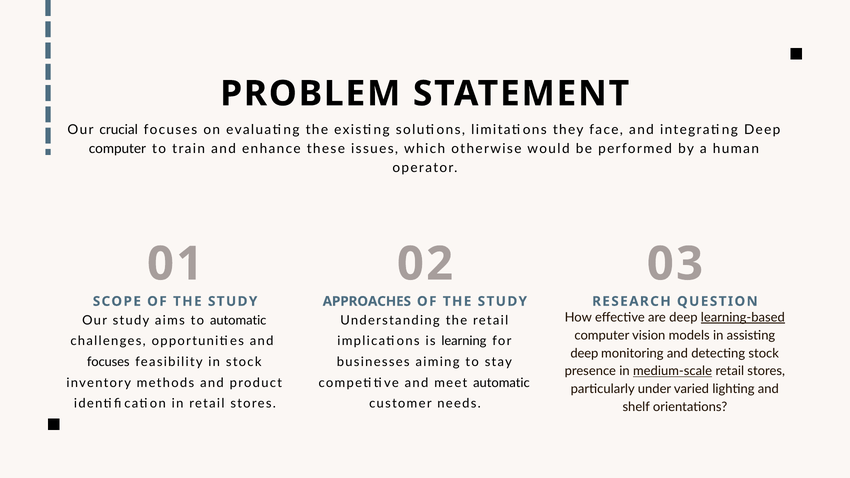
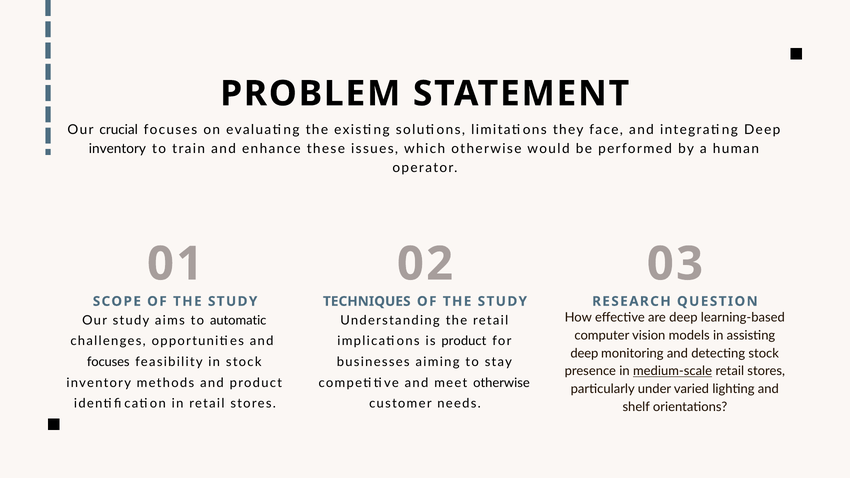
computer: computer -> inventory (117, 149)
APPROACHES: APPROACHES -> TECHNIQUES (367, 301)
learning-based underline: present -> none (743, 318)
is learning: learning -> product (464, 341)
meet automatic: automatic -> otherwise (501, 383)
